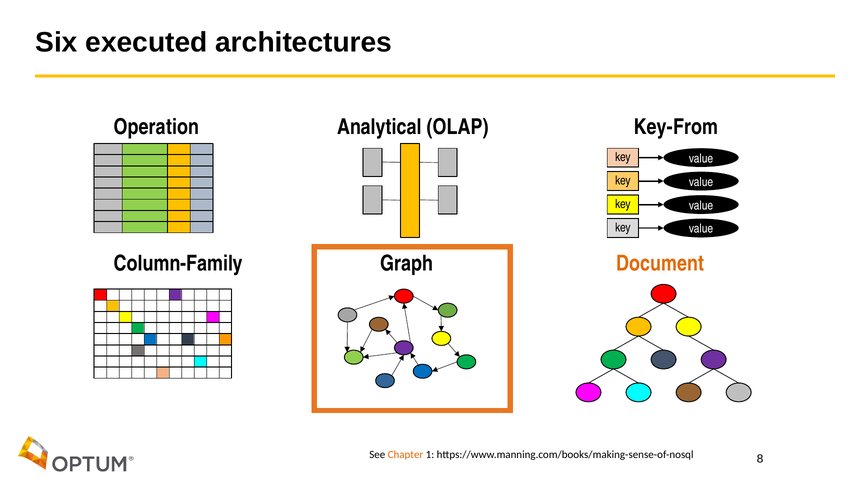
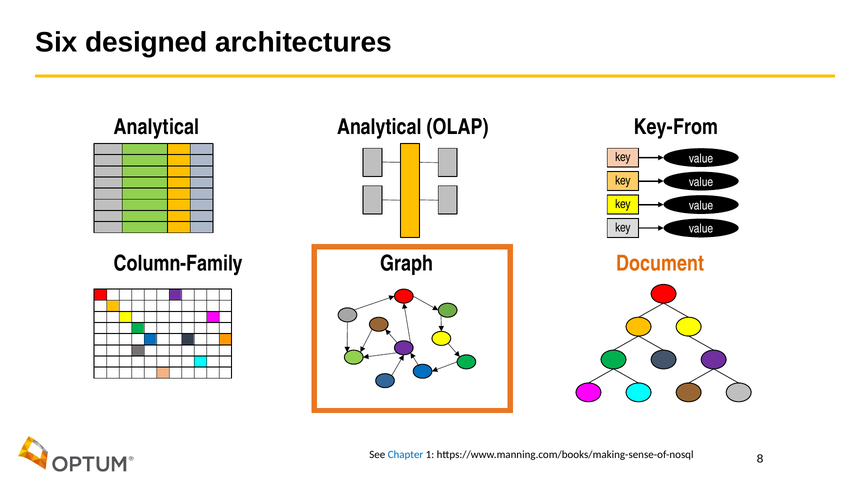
executed: executed -> designed (147, 43)
Operation: Operation -> Analytical (156, 127)
Chapter colour: orange -> blue (406, 454)
